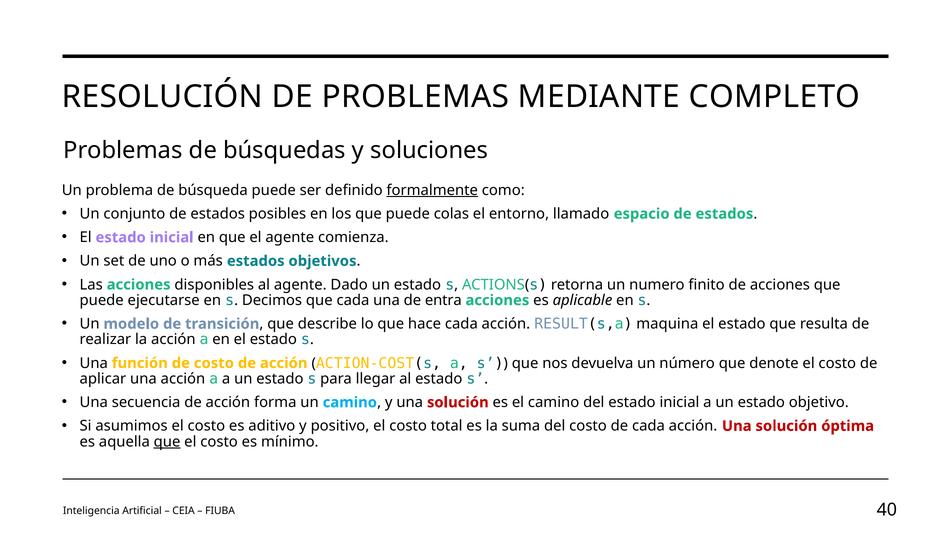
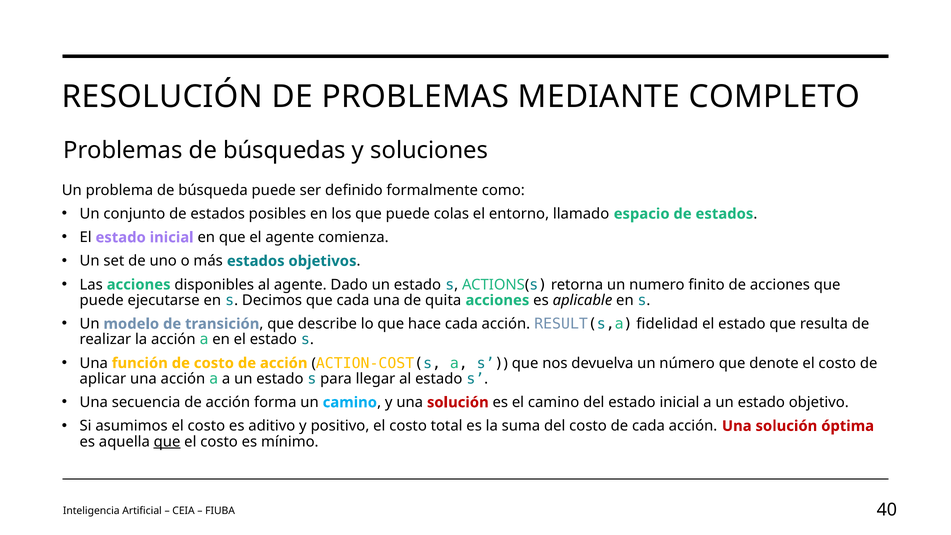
formalmente underline: present -> none (432, 190)
entra: entra -> quita (443, 300)
maquina: maquina -> fidelidad (667, 324)
